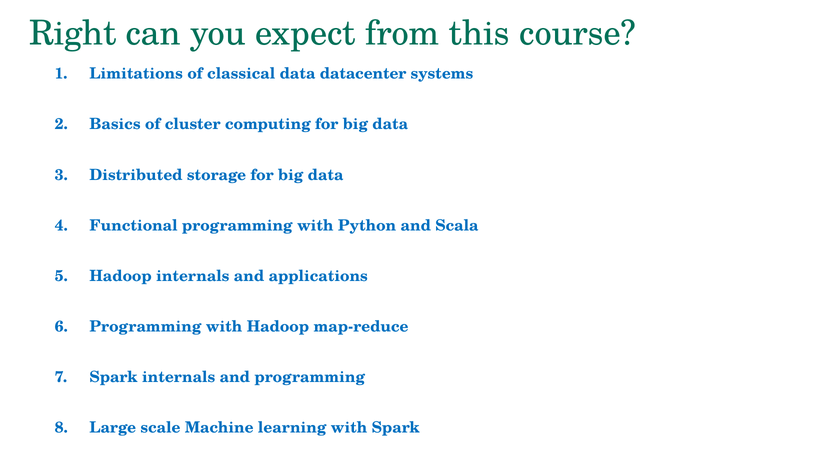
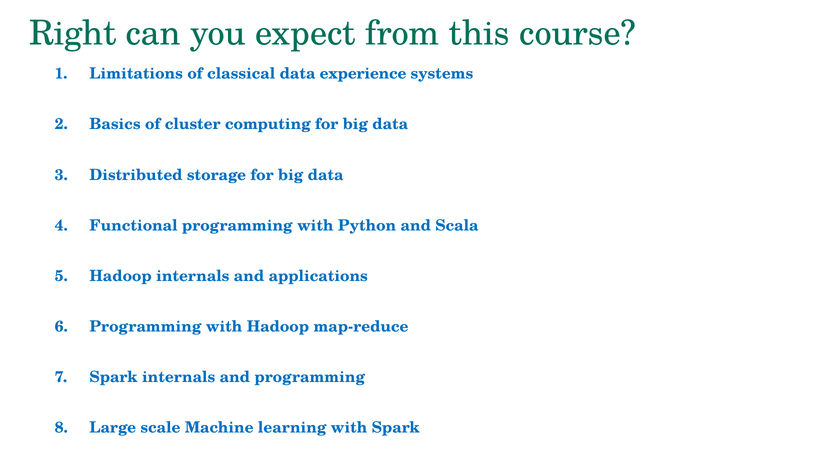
datacenter: datacenter -> experience (363, 74)
